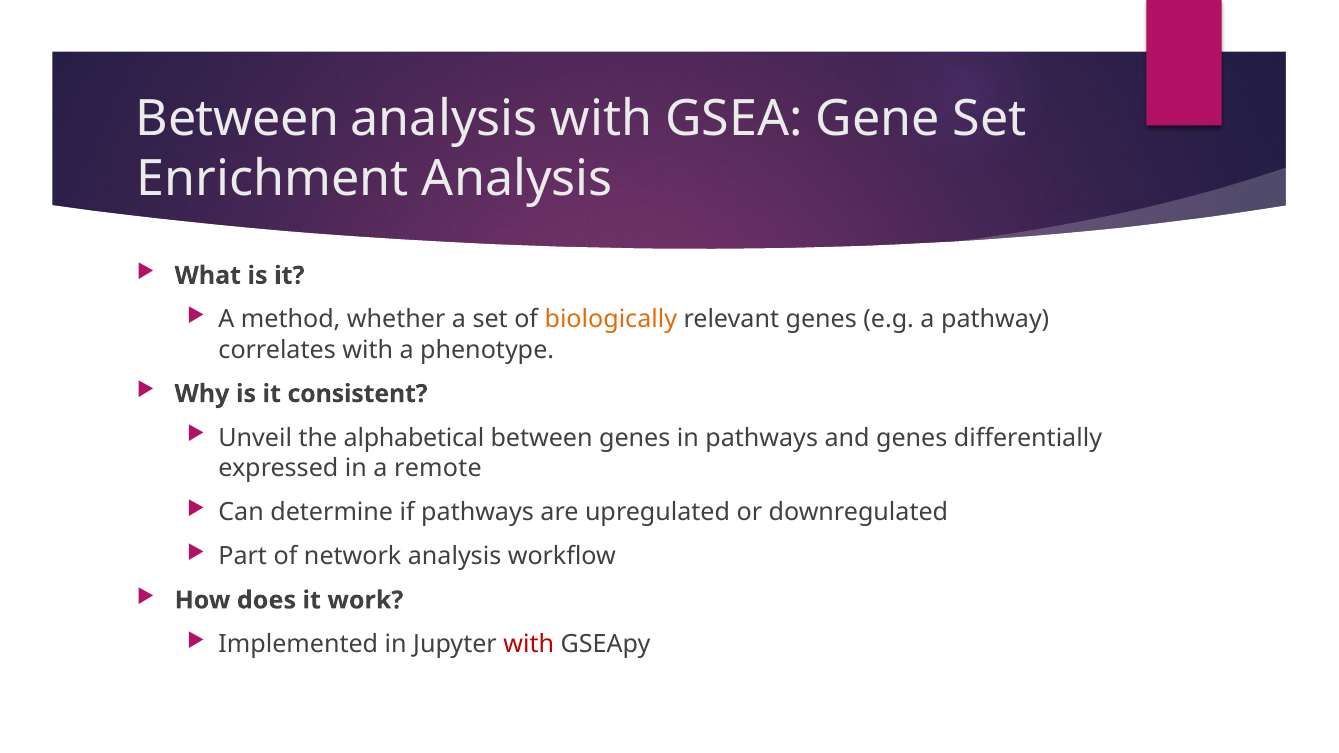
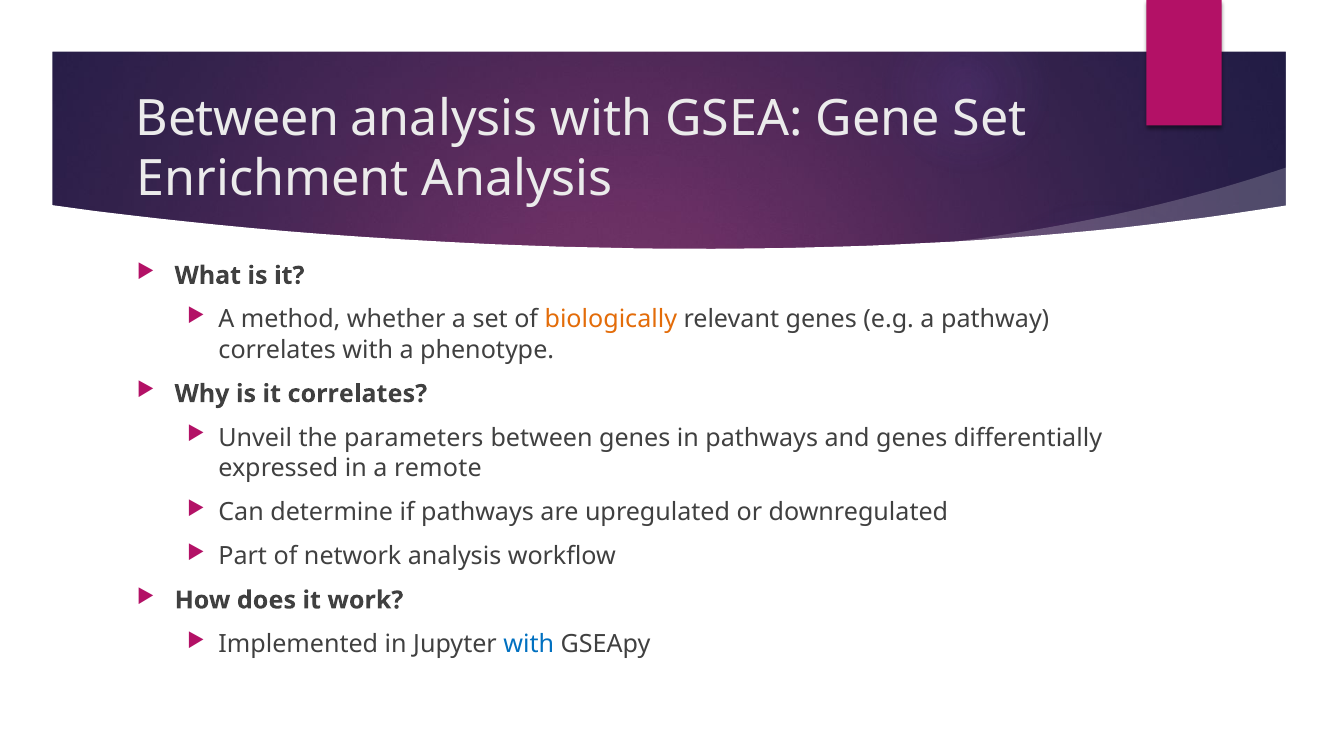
it consistent: consistent -> correlates (357, 394)
alphabetical: alphabetical -> parameters (414, 438)
with colour: red -> blue (529, 644)
